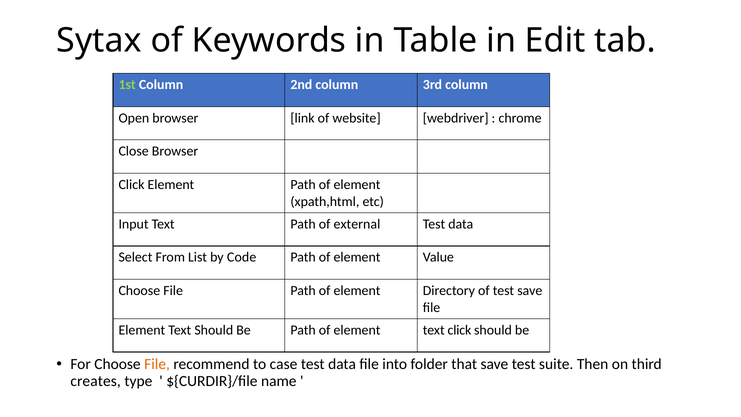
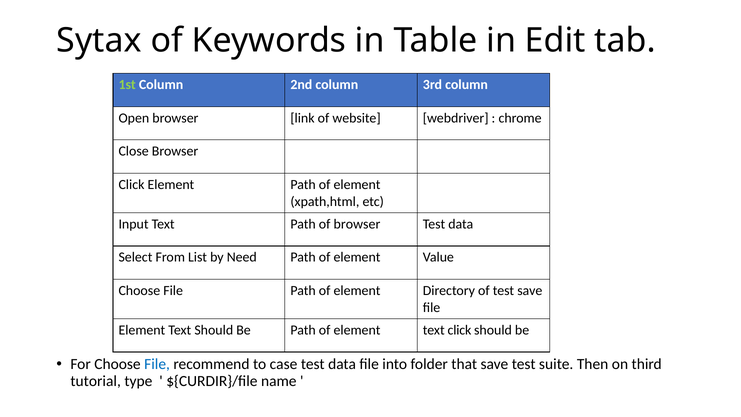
of external: external -> browser (357, 224)
Code: Code -> Need (242, 257)
File colour: orange -> blue (157, 364)
creates: creates -> tutorial (96, 381)
